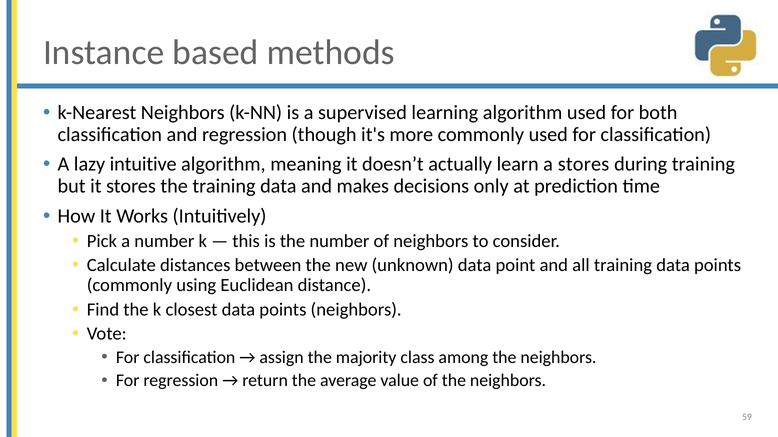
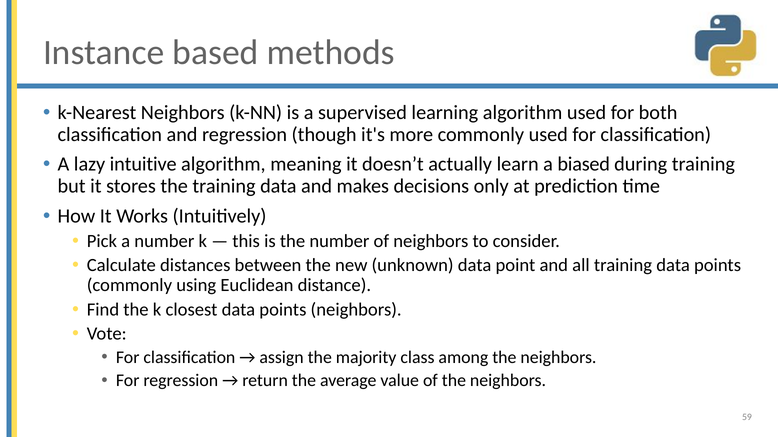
a stores: stores -> biased (584, 165)
